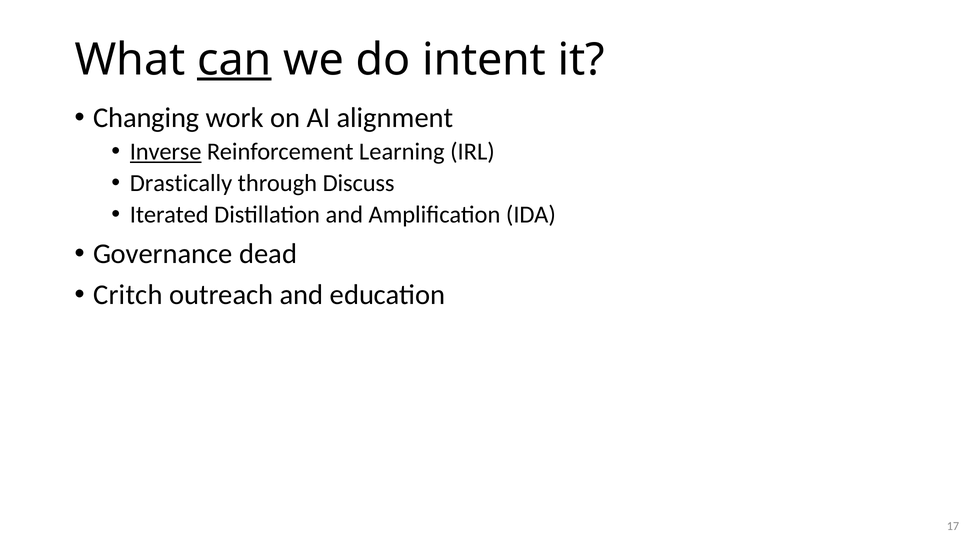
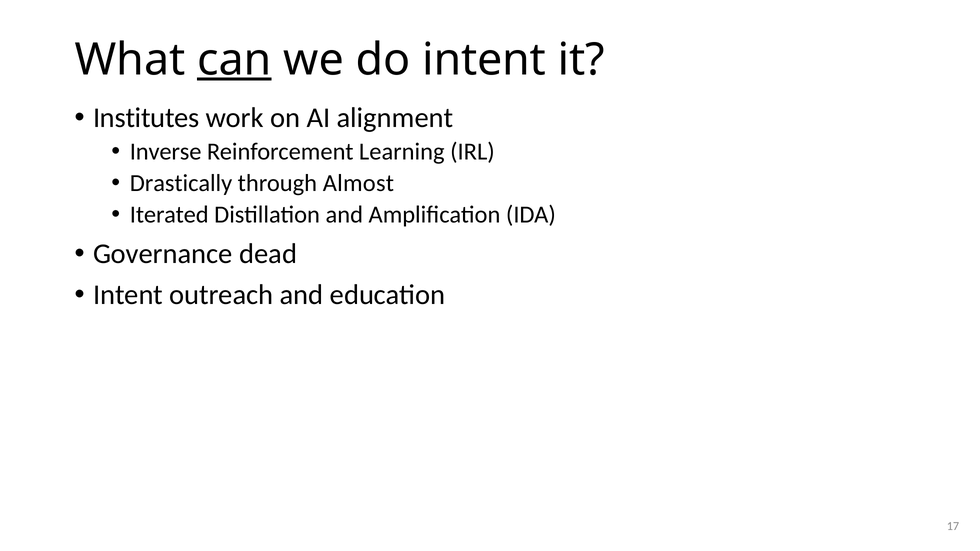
Changing: Changing -> Institutes (146, 118)
Inverse underline: present -> none (166, 152)
Discuss: Discuss -> Almost (358, 183)
Critch: Critch -> Intent (128, 295)
